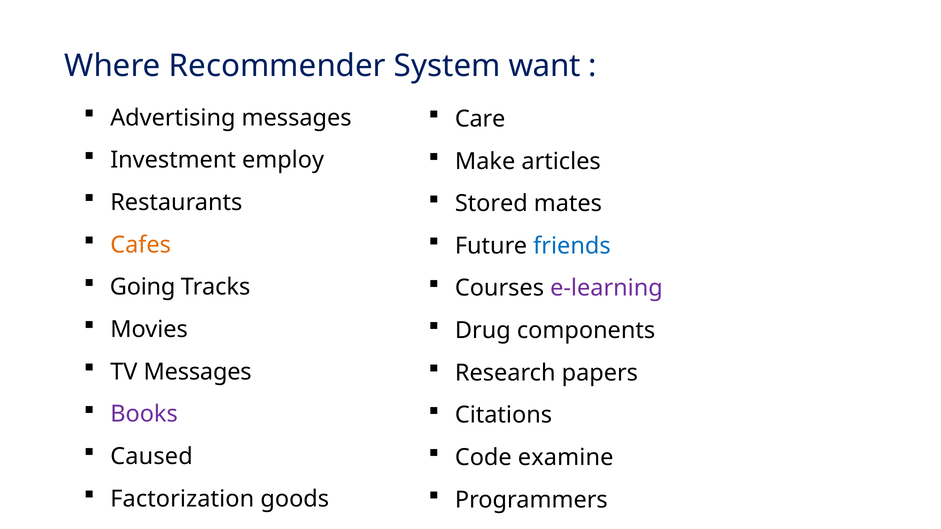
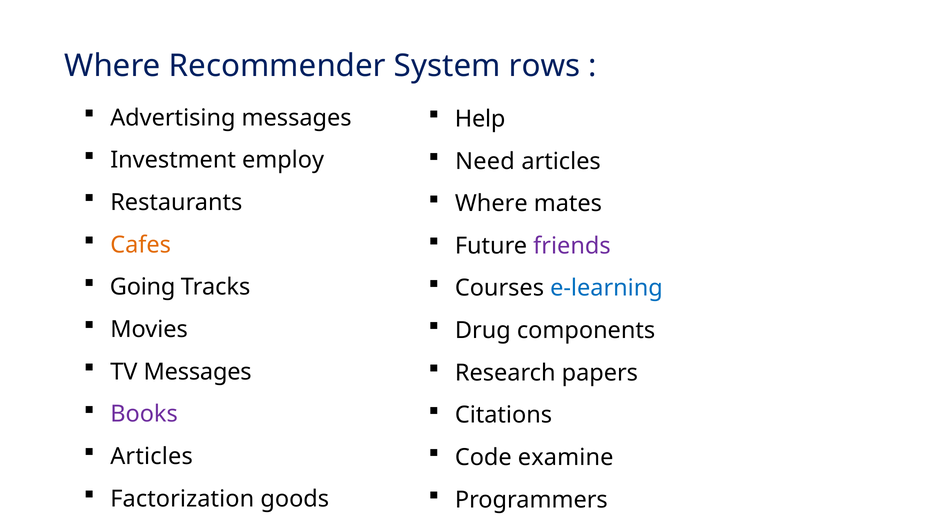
want: want -> rows (544, 66)
Care: Care -> Help (480, 119)
Make: Make -> Need (485, 161)
Stored: Stored -> Where (491, 204)
friends colour: blue -> purple (572, 246)
e-learning colour: purple -> blue (606, 288)
Caused: Caused -> Articles (152, 457)
